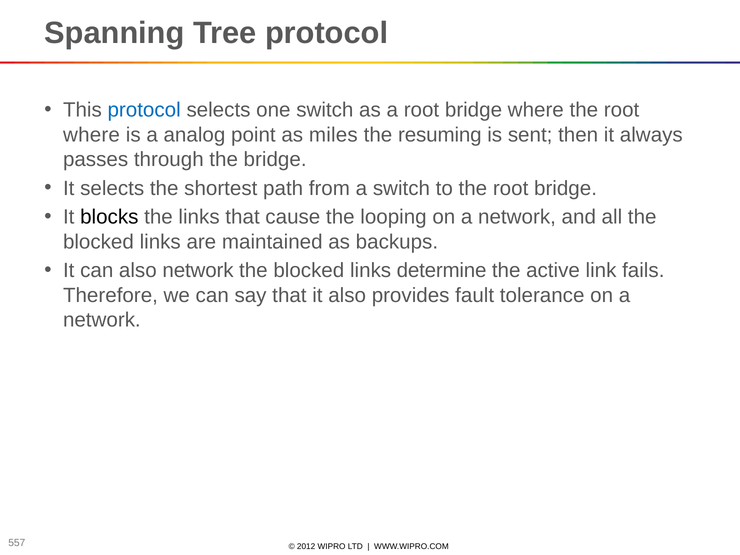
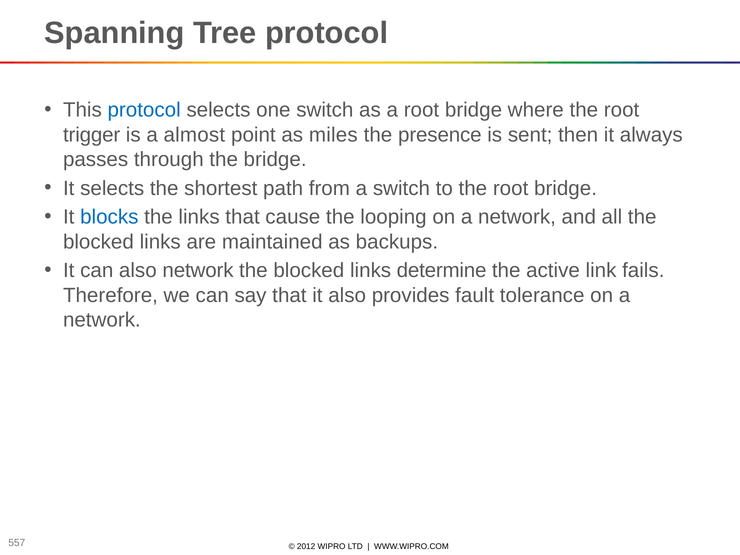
where: where -> trigger (92, 135)
analog: analog -> almost (194, 135)
resuming: resuming -> presence (440, 135)
blocks colour: black -> blue (109, 217)
